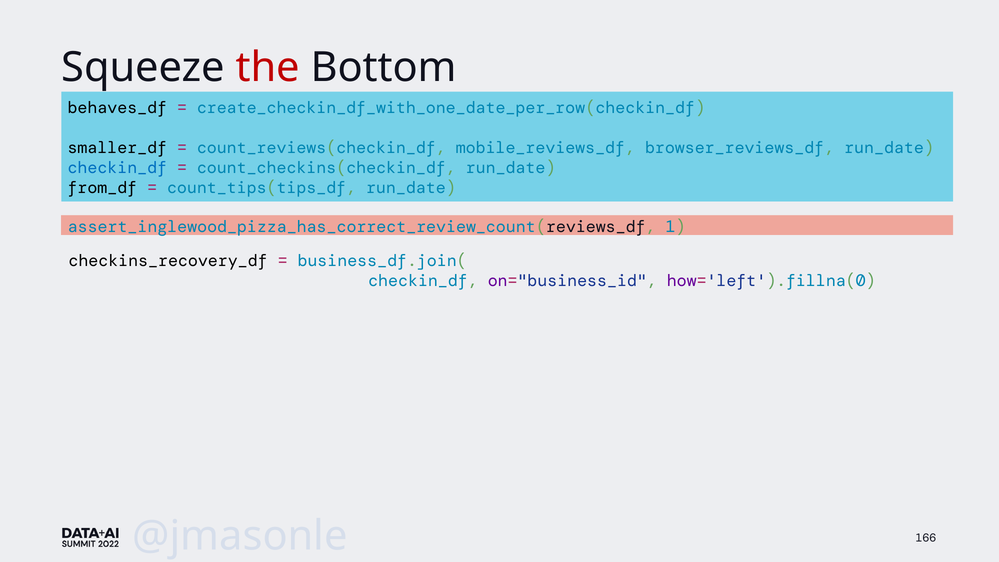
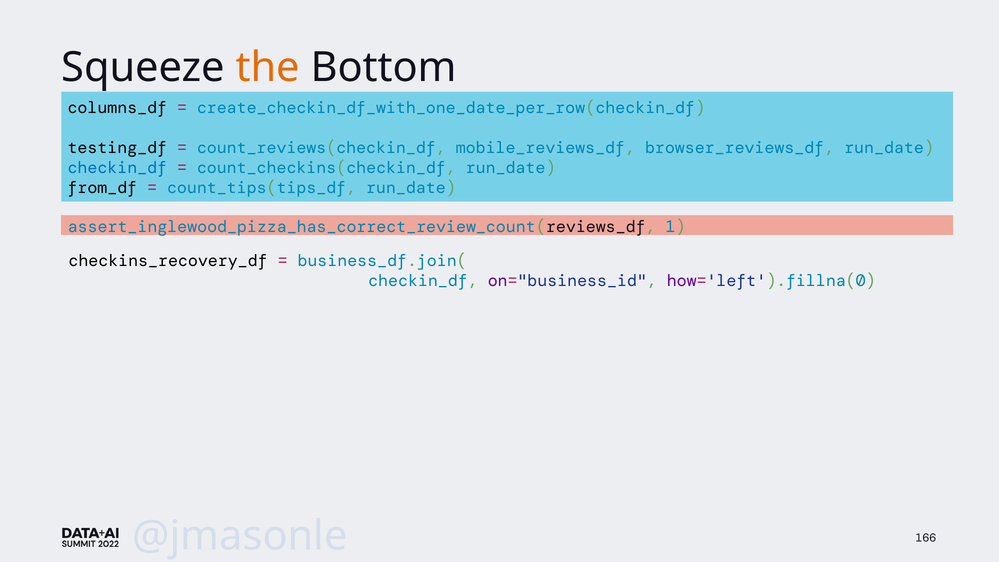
the colour: red -> orange (268, 68)
behaves_df: behaves_df -> columns_df (117, 108)
smaller_df: smaller_df -> testing_df (117, 148)
